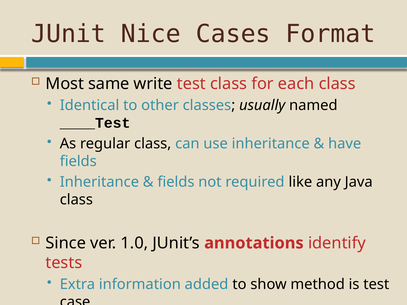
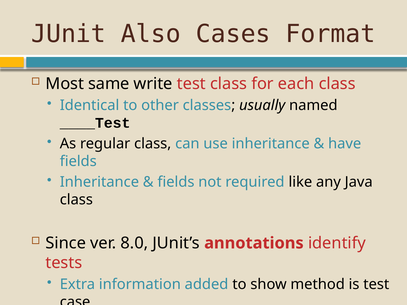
Nice: Nice -> Also (151, 34)
1.0: 1.0 -> 8.0 (134, 243)
